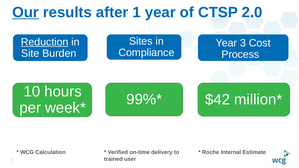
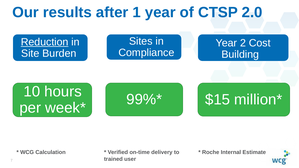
Our underline: present -> none (25, 12)
3: 3 -> 2 (243, 43)
Process: Process -> Building (240, 55)
$42: $42 -> $15 (218, 100)
